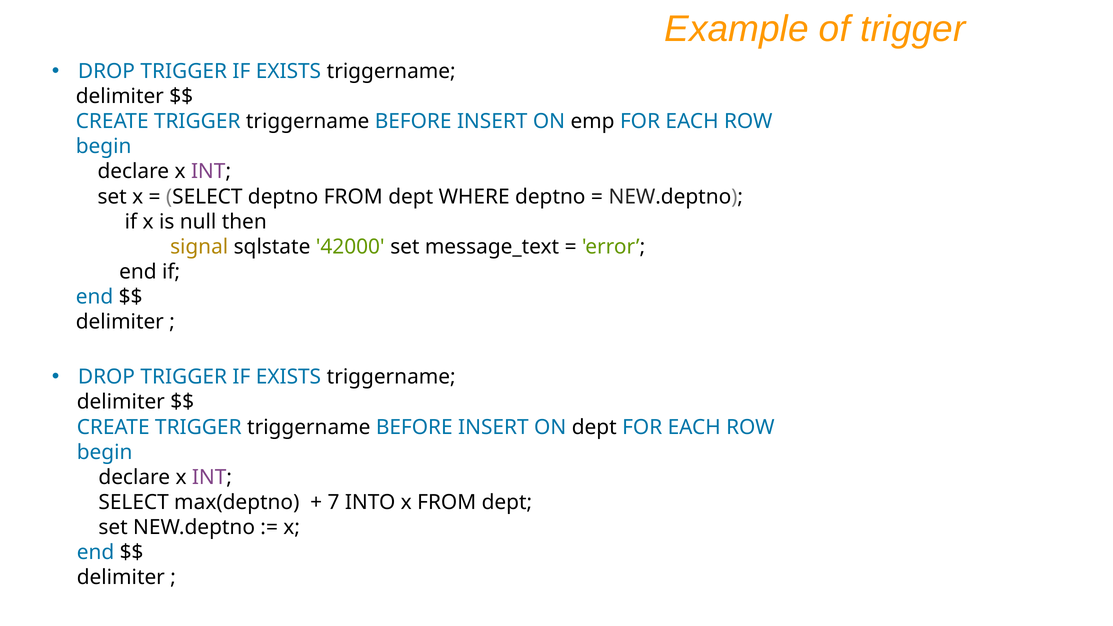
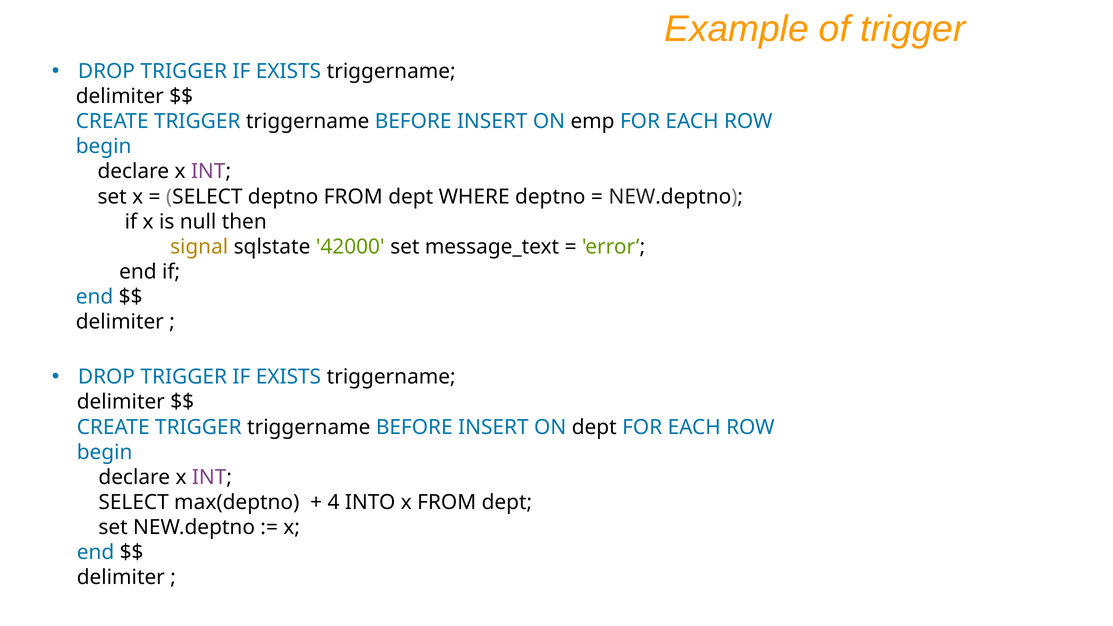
7: 7 -> 4 (334, 502)
